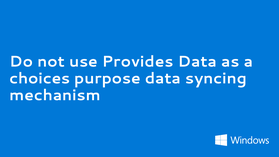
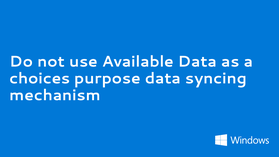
Provides: Provides -> Available (138, 62)
